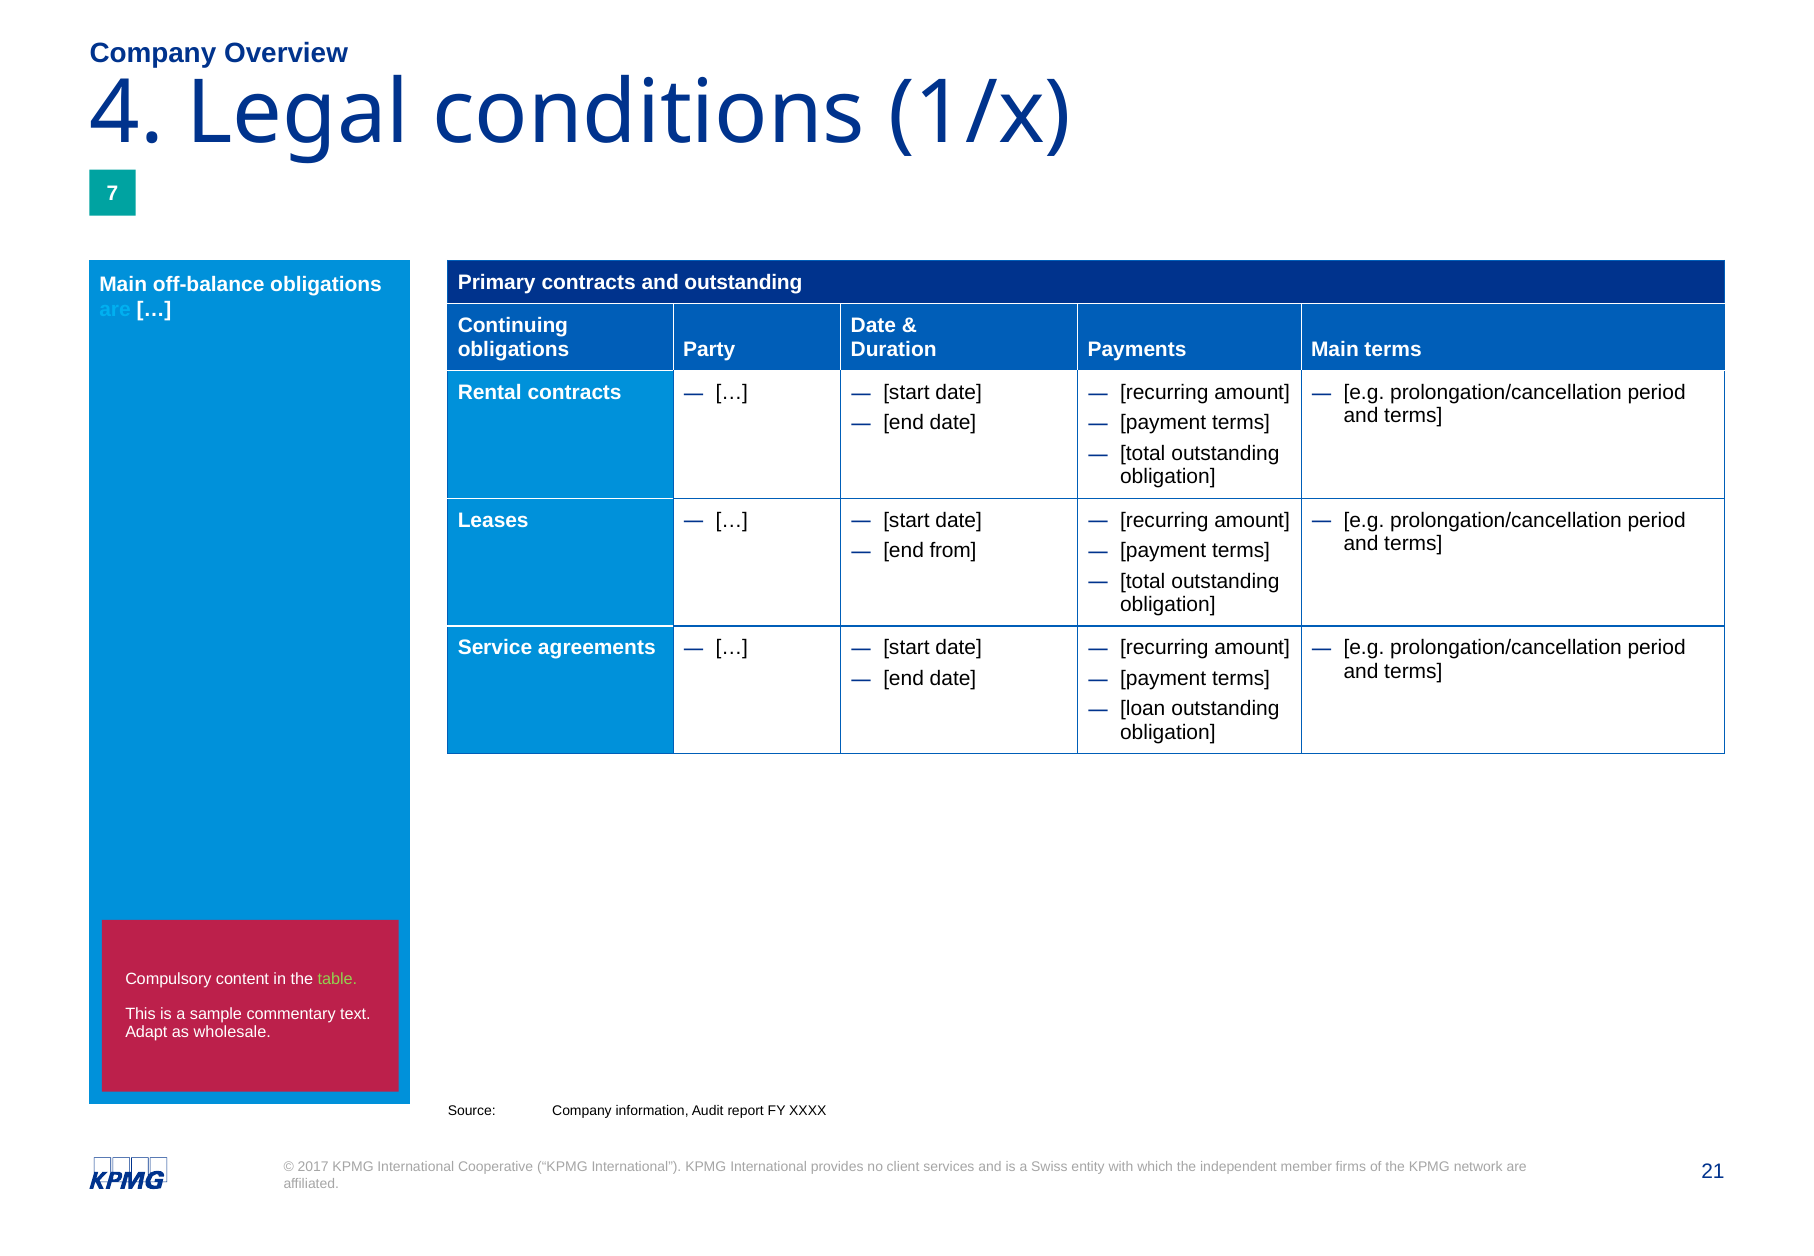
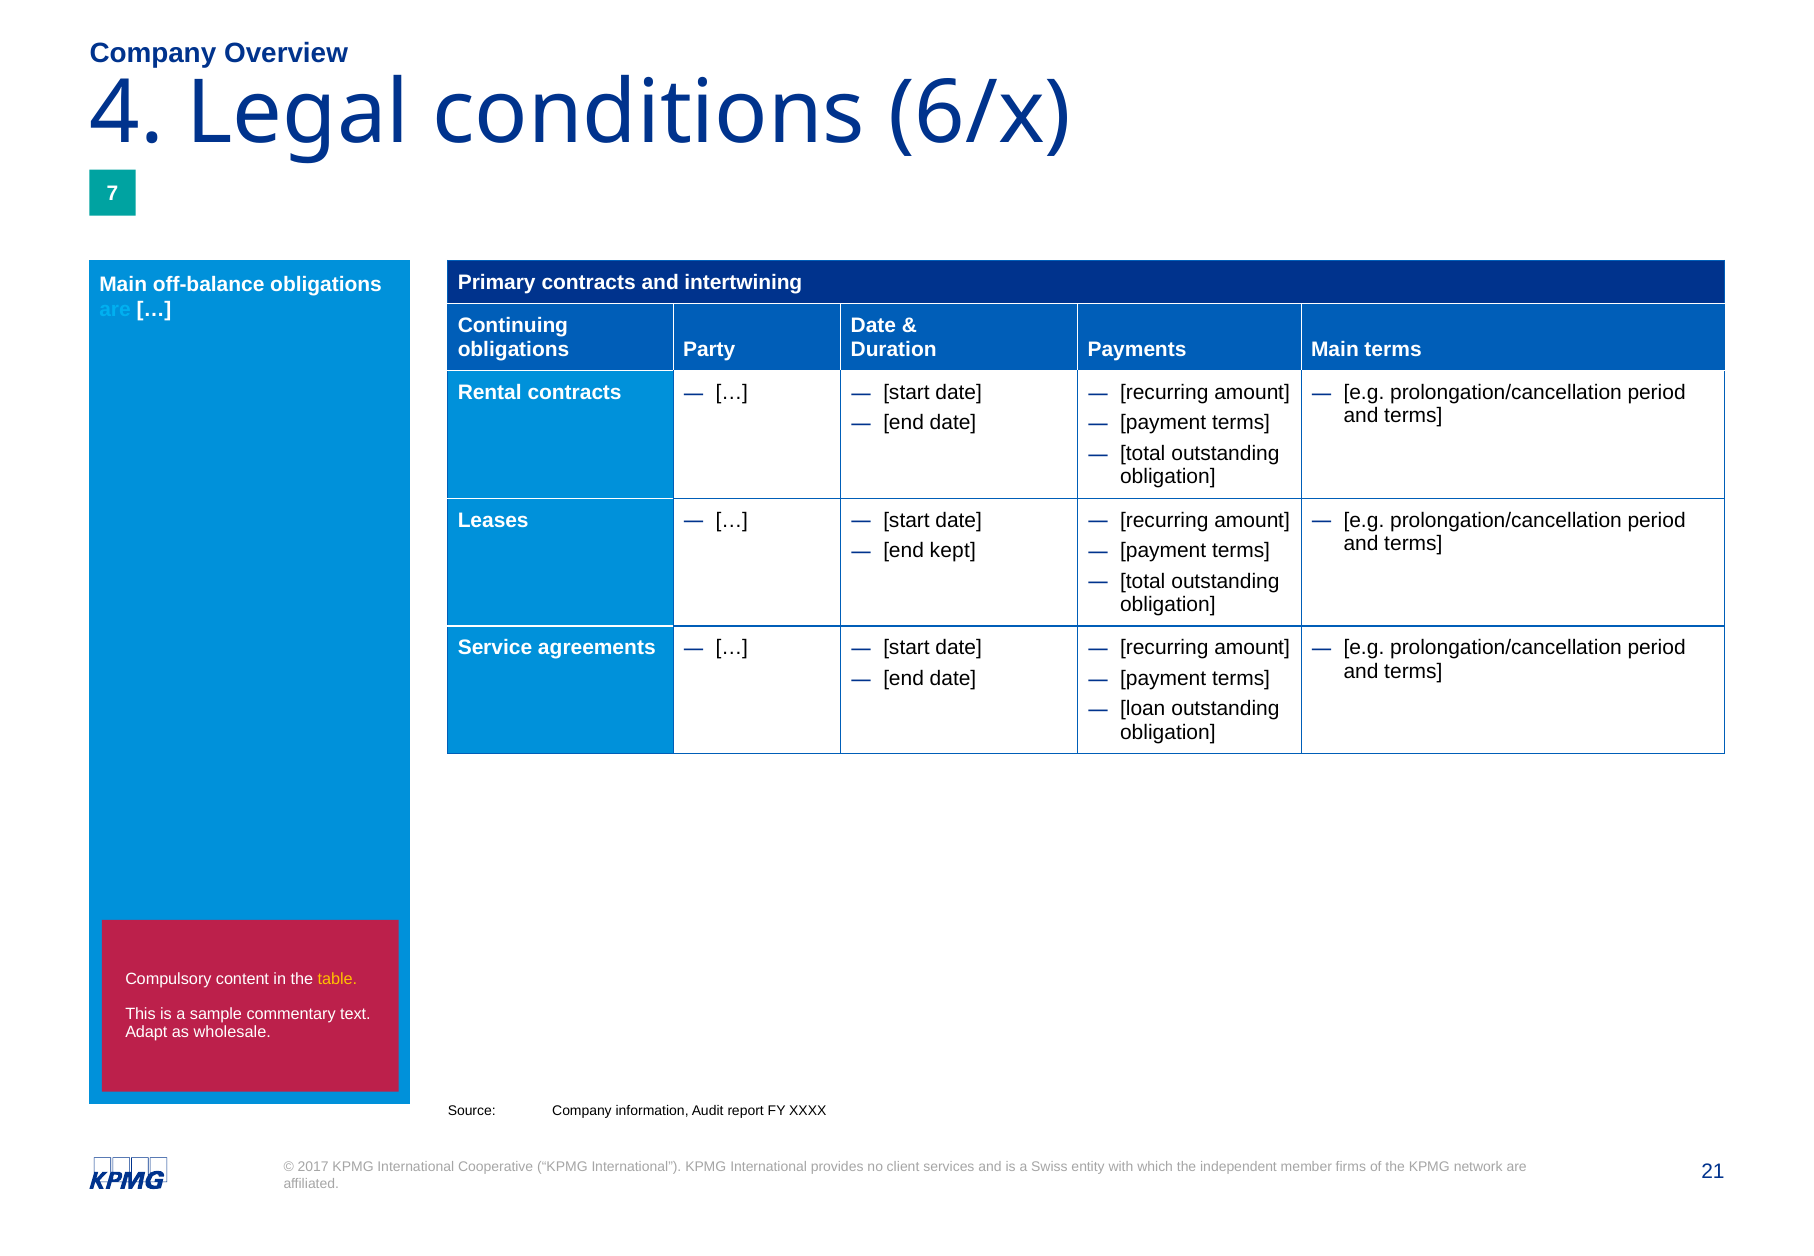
1/x: 1/x -> 6/x (980, 113)
and outstanding: outstanding -> intertwining (743, 282)
from: from -> kept (953, 551)
table colour: light green -> yellow (337, 979)
